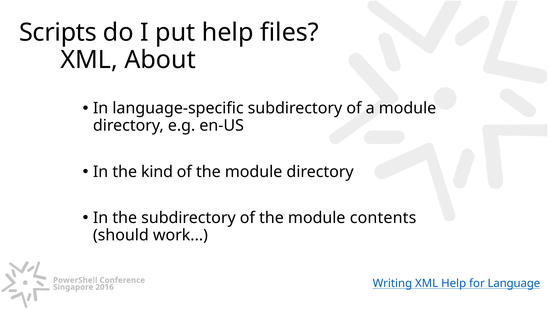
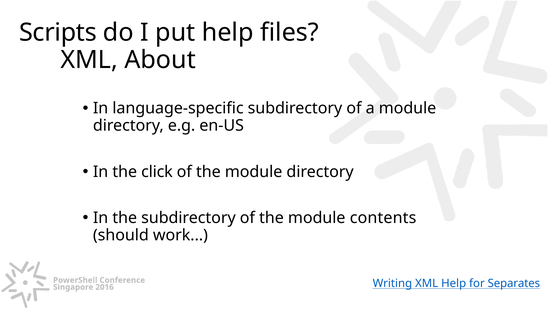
kind: kind -> click (157, 172)
Language: Language -> Separates (514, 283)
